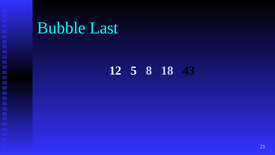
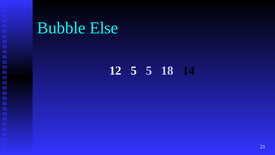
Last: Last -> Else (104, 28)
5 8: 8 -> 5 (149, 71)
43: 43 -> 14 (189, 71)
